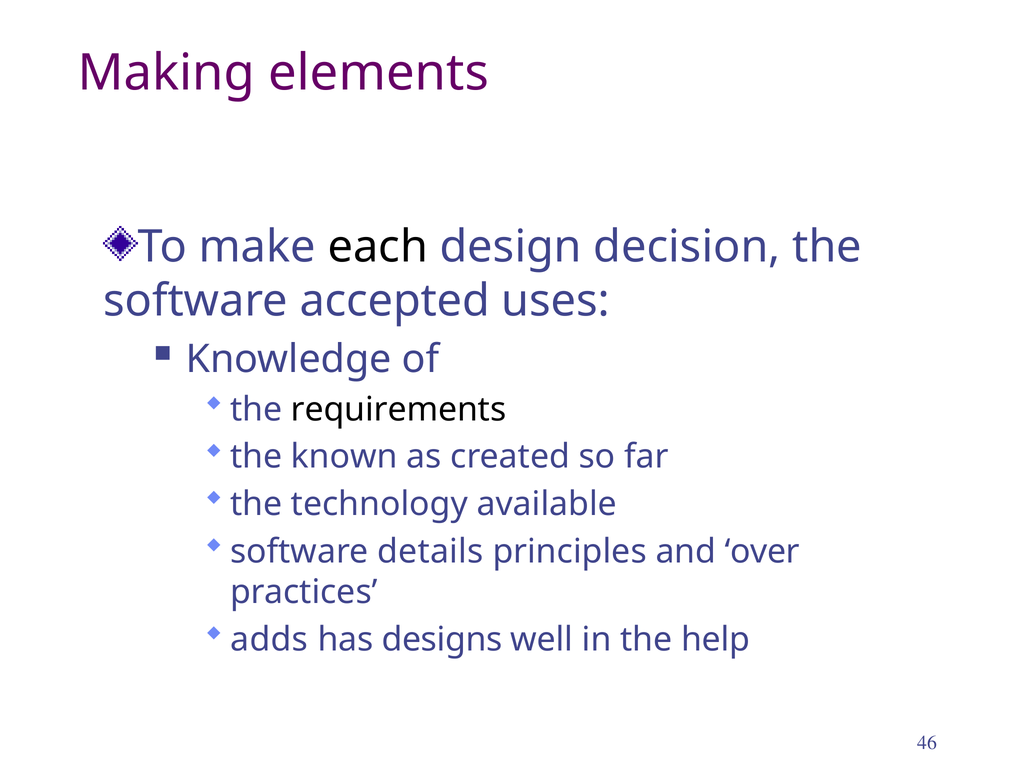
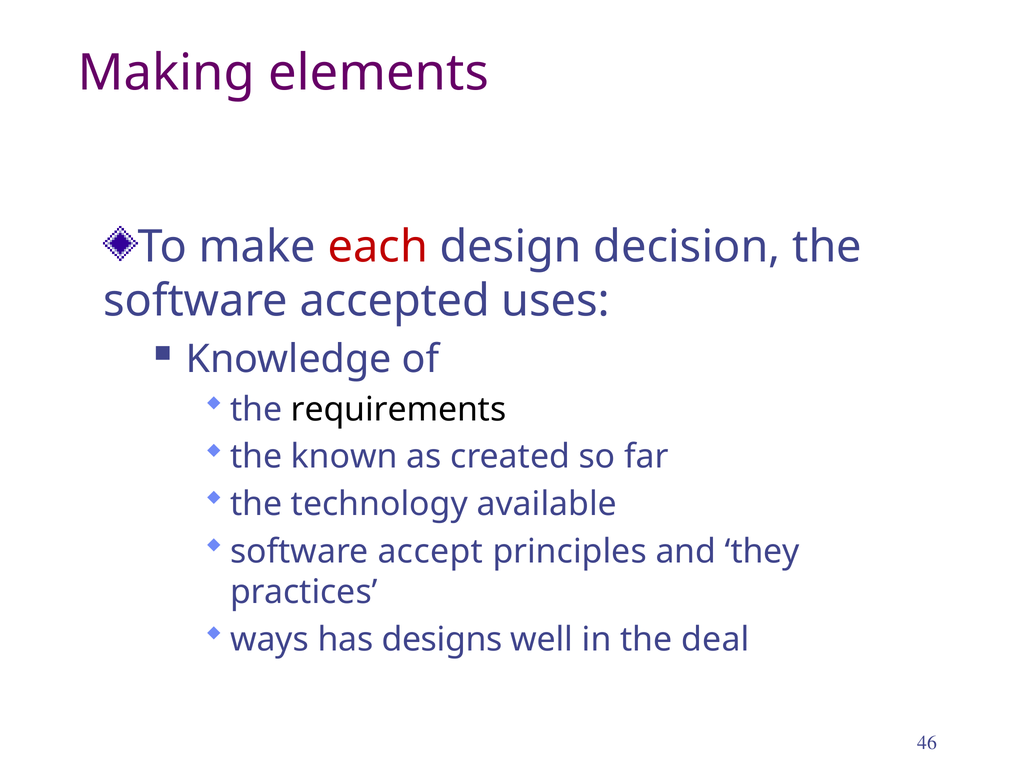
each colour: black -> red (378, 247)
details: details -> accept (430, 552)
over: over -> they (762, 552)
adds: adds -> ways (269, 640)
help: help -> deal (715, 640)
